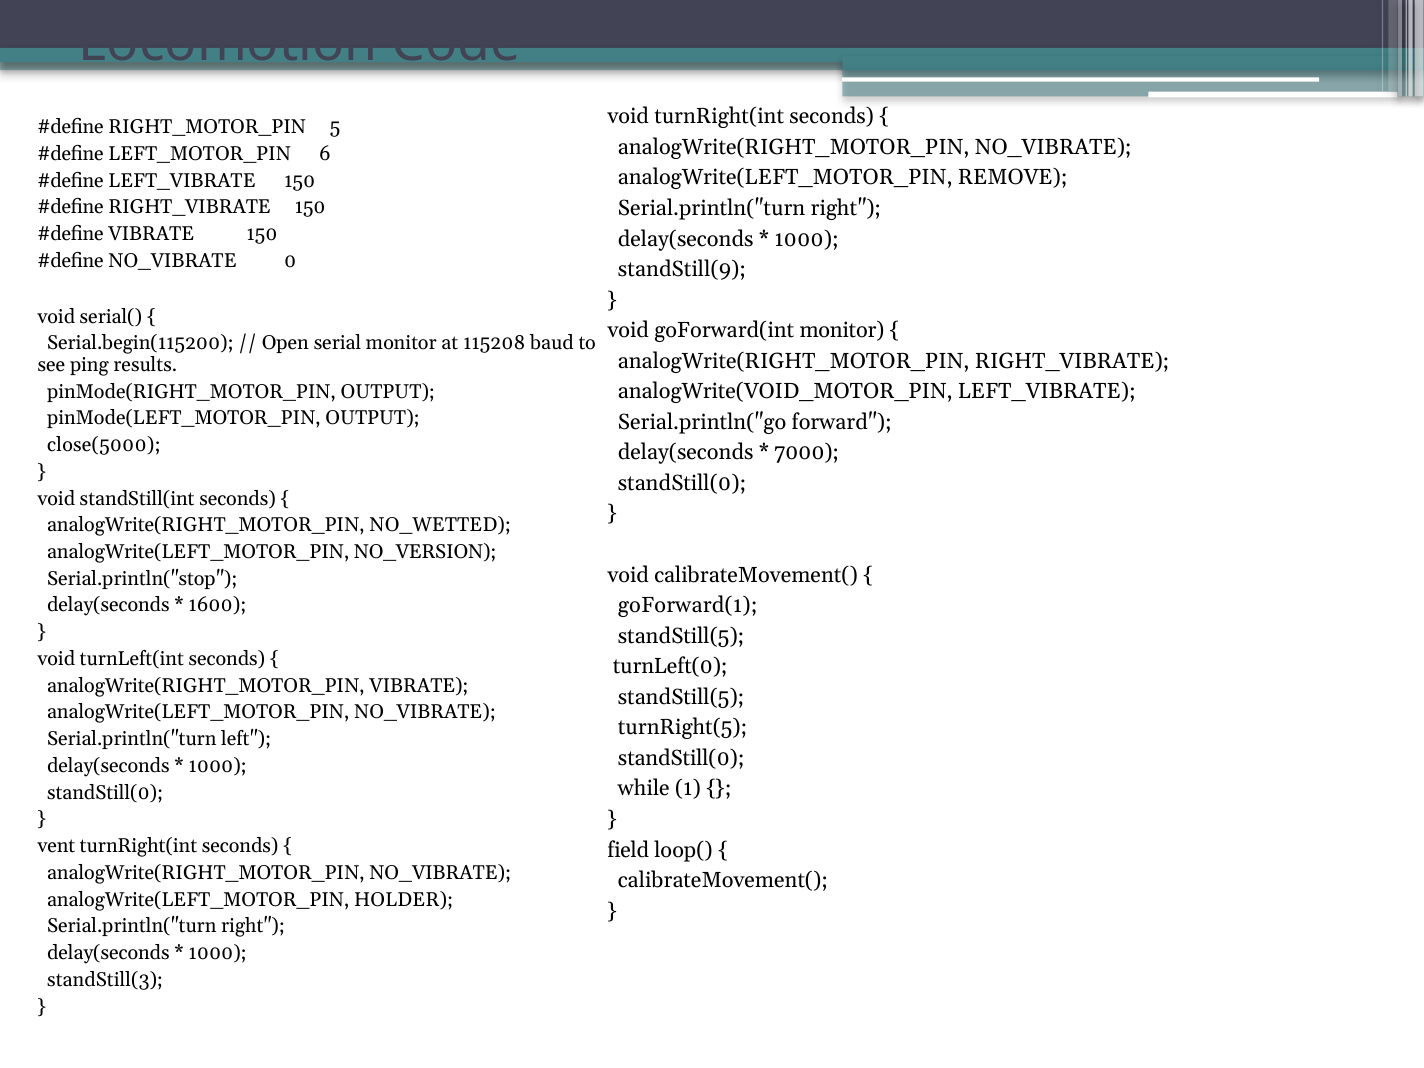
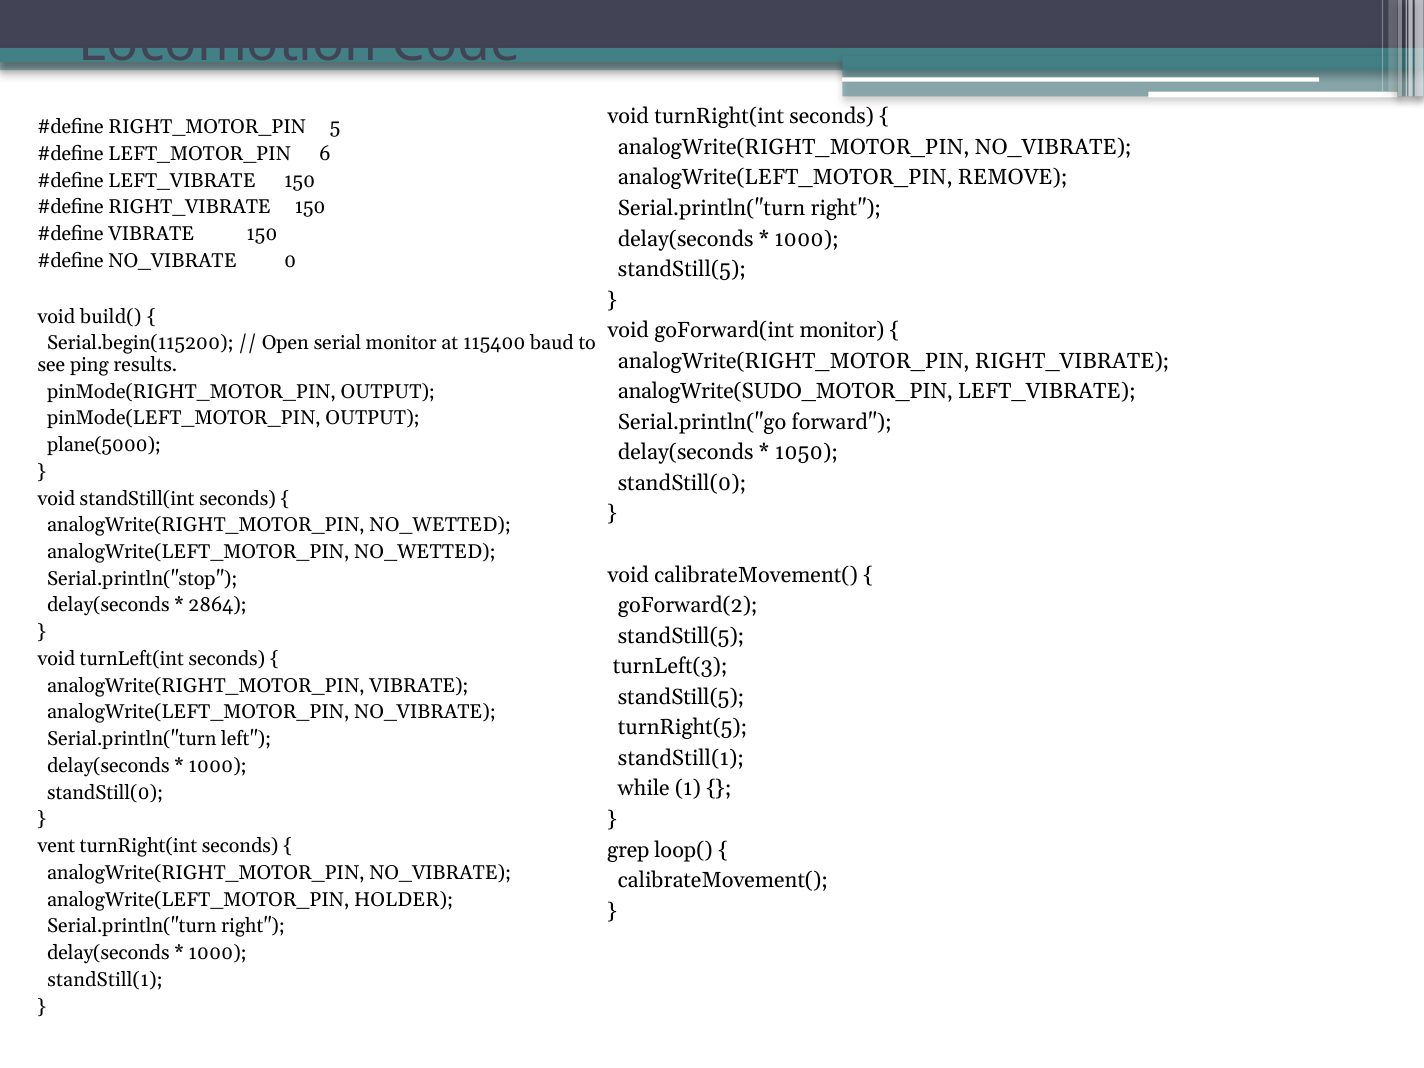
standStill(9: standStill(9 -> standStill(5 (682, 269)
serial(: serial( -> build( (111, 317)
115208: 115208 -> 115400 (494, 343)
analogWrite(VOID_MOTOR_PIN: analogWrite(VOID_MOTOR_PIN -> analogWrite(SUDO_MOTOR_PIN (785, 392)
close(5000: close(5000 -> plane(5000 (104, 445)
7000: 7000 -> 1050 (807, 453)
analogWrite(LEFT_MOTOR_PIN NO_VERSION: NO_VERSION -> NO_WETTED (425, 552)
goForward(1: goForward(1 -> goForward(2 (688, 605)
1600: 1600 -> 2864 (218, 605)
turnLeft(0: turnLeft(0 -> turnLeft(3 (670, 667)
standStill(0: standStill(0 -> standStill(1 (681, 758)
field: field -> grep (628, 850)
standStill(3: standStill(3 -> standStill(1 (105, 980)
